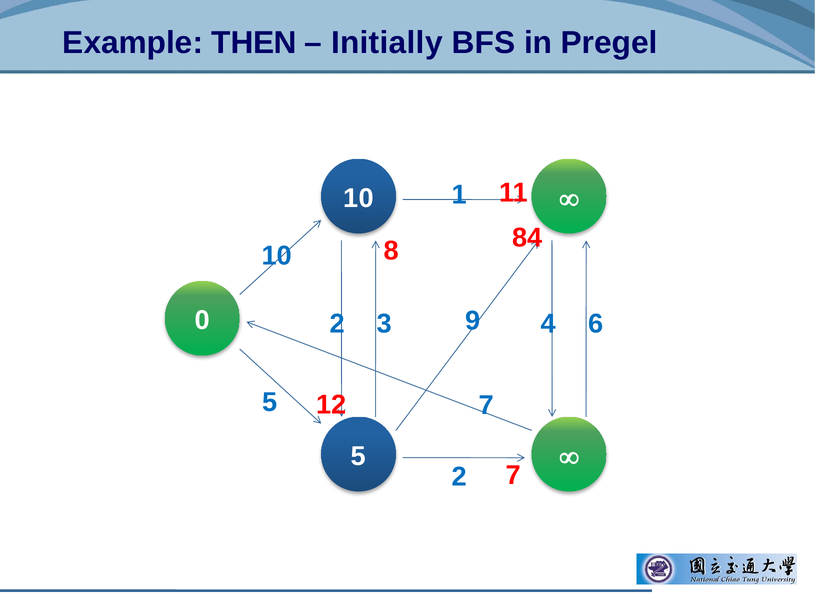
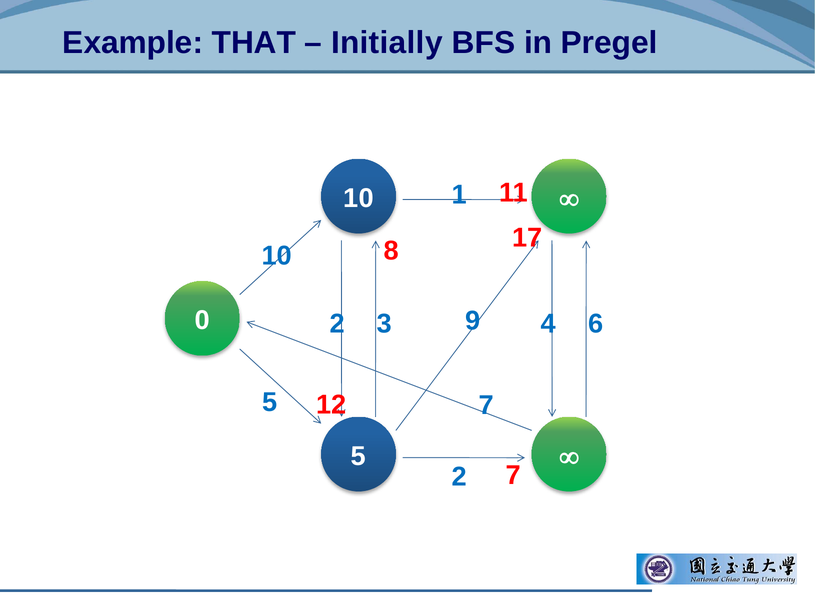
THEN: THEN -> THAT (254, 43)
84: 84 -> 17 (527, 238)
